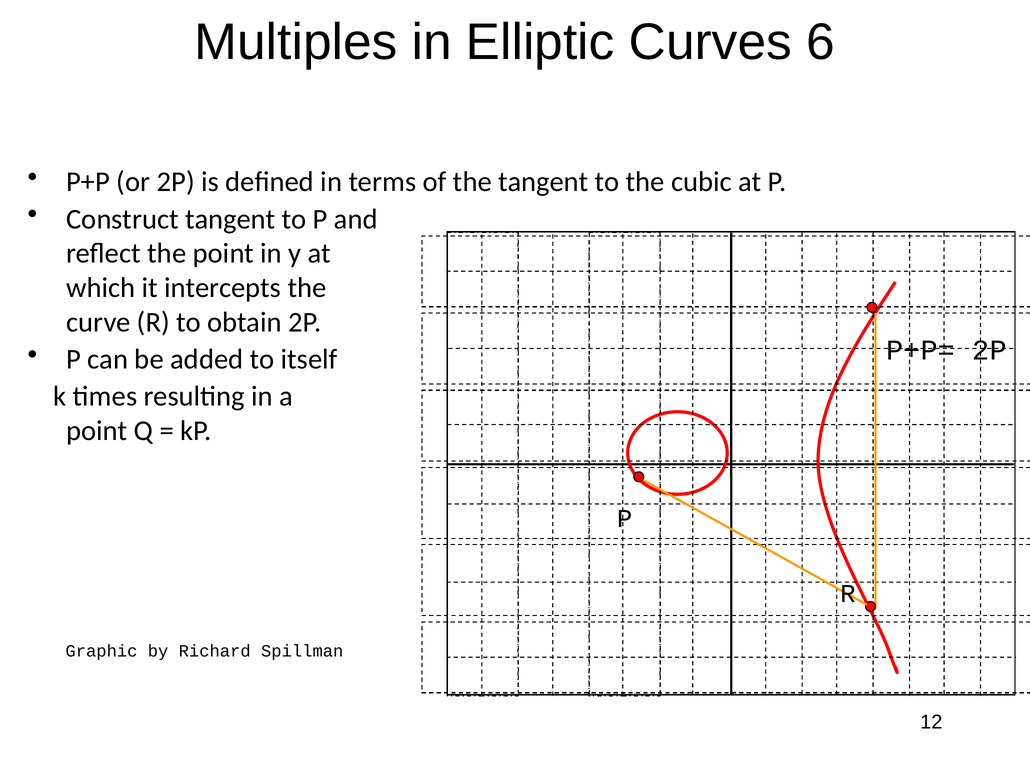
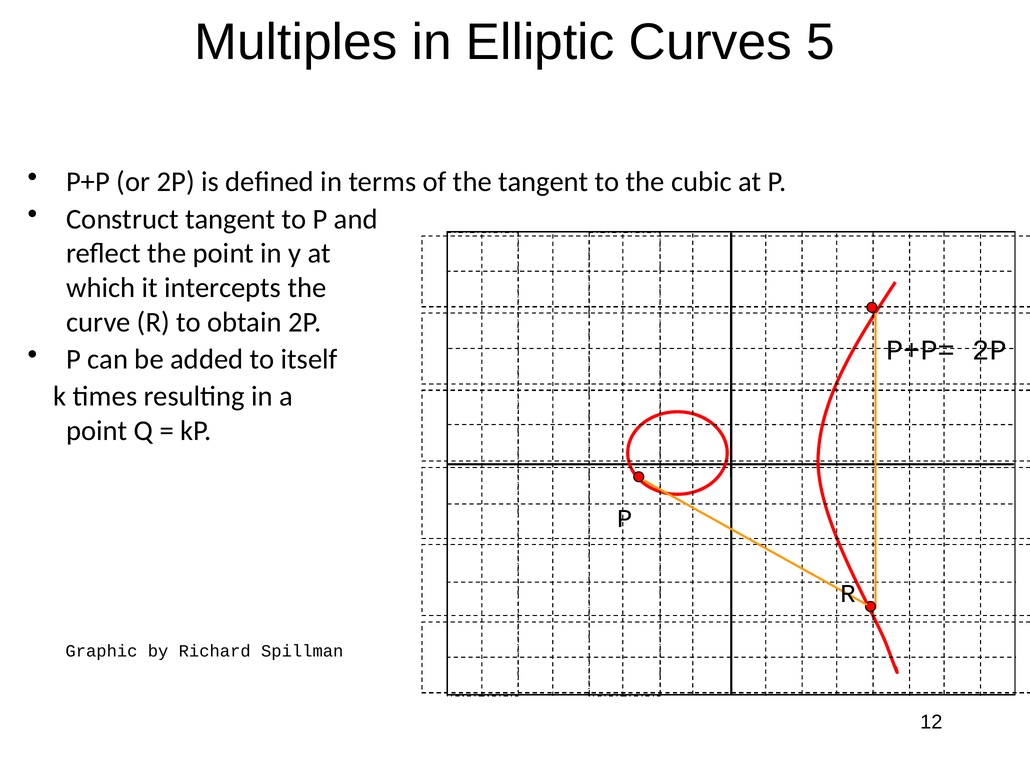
6: 6 -> 5 (820, 42)
